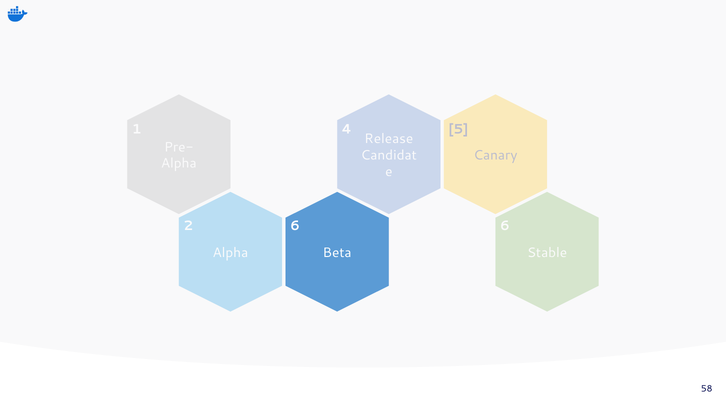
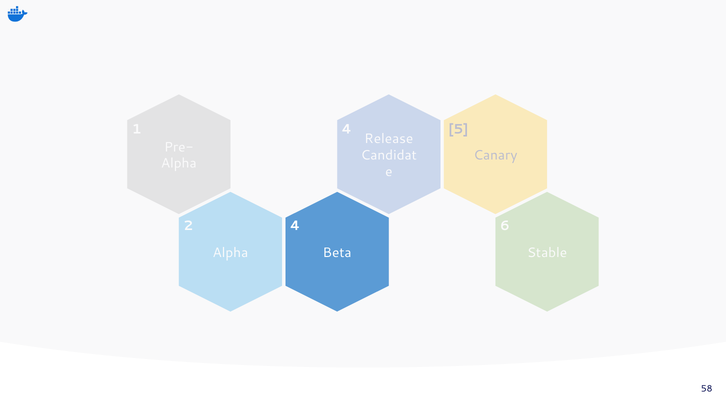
6: 6 -> 4 (295, 226)
